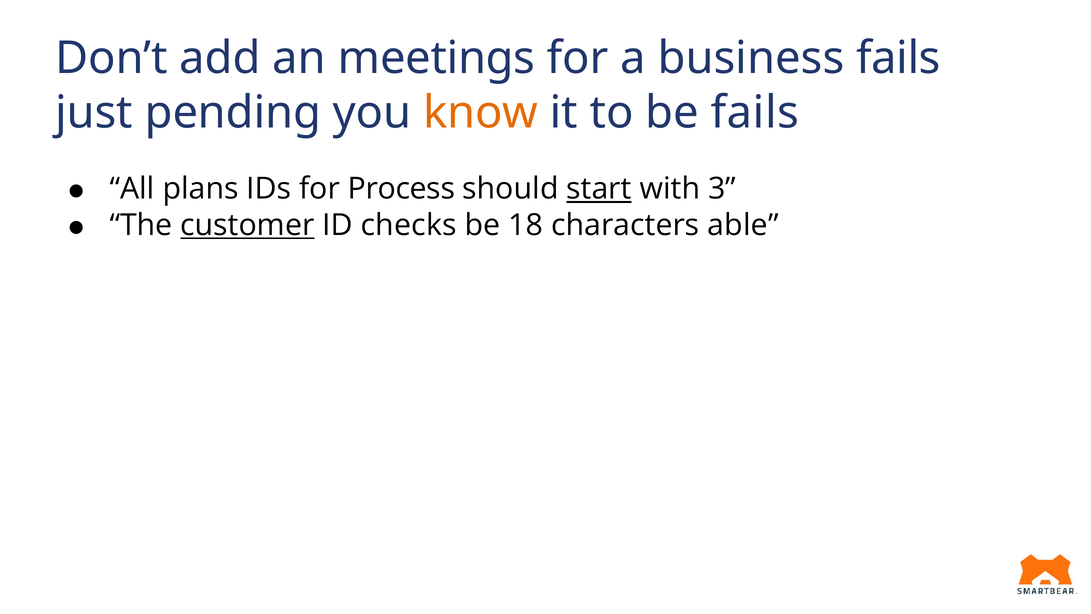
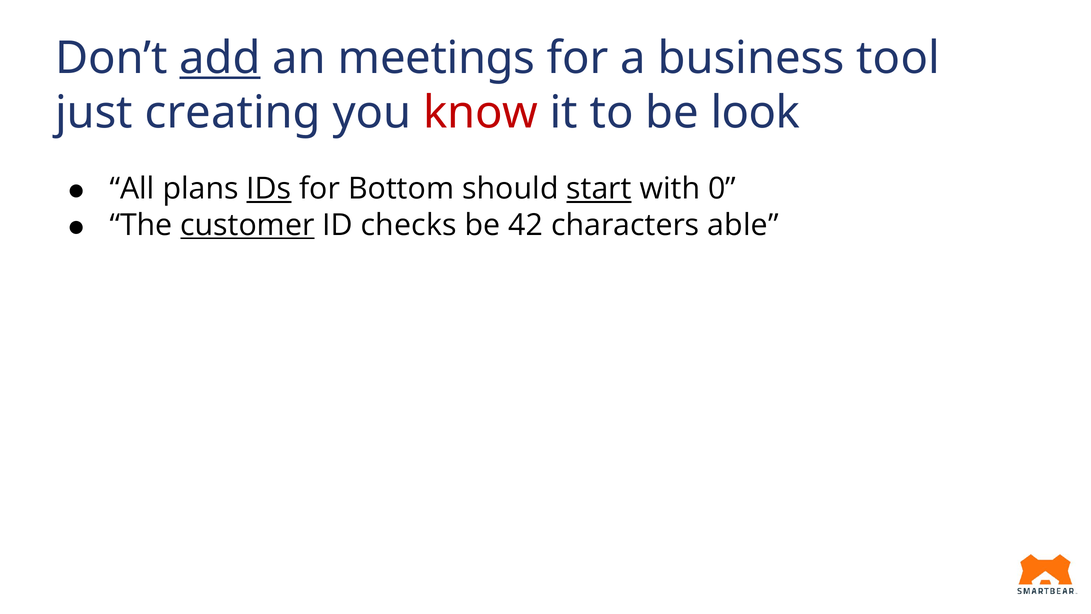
add underline: none -> present (220, 58)
business fails: fails -> tool (898, 58)
pending: pending -> creating (233, 113)
know colour: orange -> red (481, 113)
be fails: fails -> look (755, 113)
IDs underline: none -> present (269, 189)
Process: Process -> Bottom (401, 189)
3: 3 -> 0 (722, 189)
18: 18 -> 42 (526, 225)
